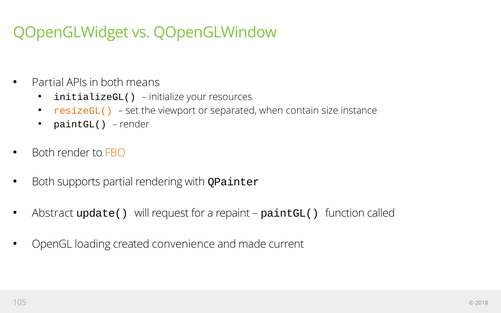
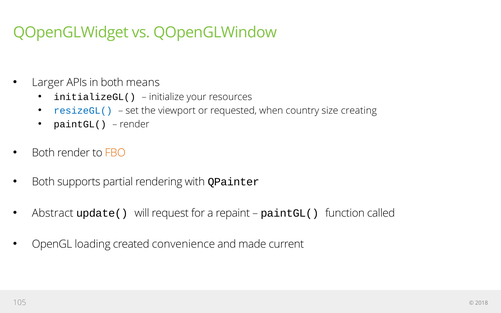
Partial: Partial -> Larger (48, 83)
resizeGL( colour: orange -> blue (83, 111)
separated: separated -> requested (234, 111)
contain: contain -> country (302, 111)
instance: instance -> creating (359, 111)
